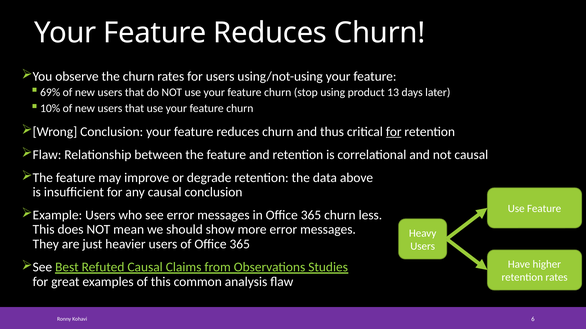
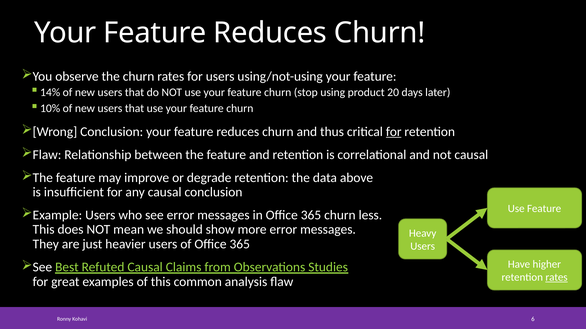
69%: 69% -> 14% (50, 92)
13: 13 -> 20 (393, 92)
rates underline: none -> present (557, 278)
